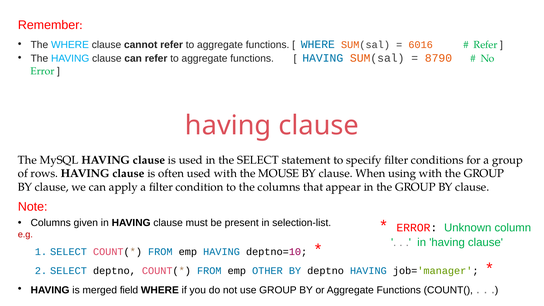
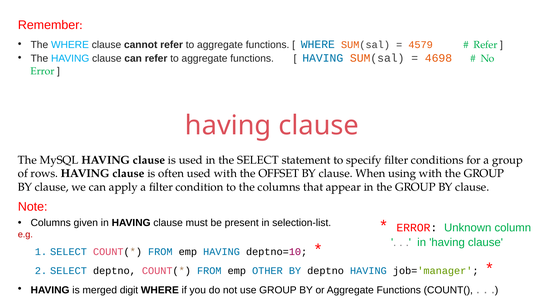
6016: 6016 -> 4579 (421, 45)
8790: 8790 -> 4698 (438, 58)
MOUSE: MOUSE -> OFFSET (279, 174)
field: field -> digit (129, 290)
